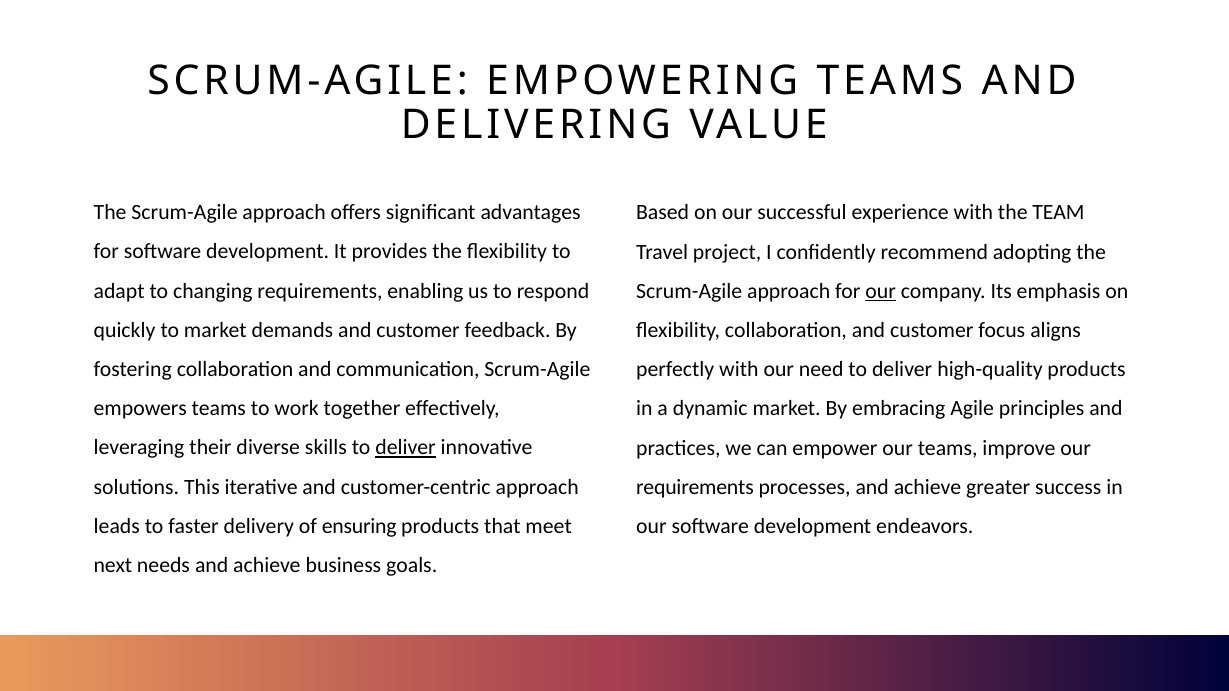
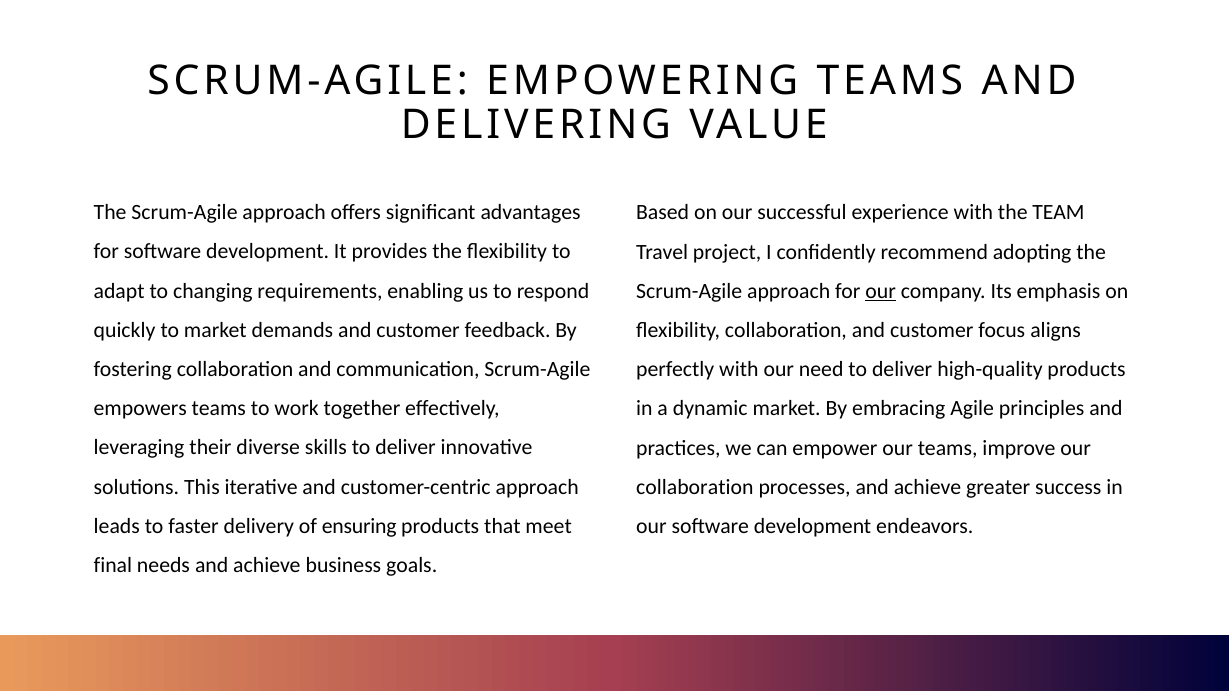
deliver underline: present -> none (406, 448)
requirements: requirements -> collaboration (695, 487)
next: next -> final (113, 565)
